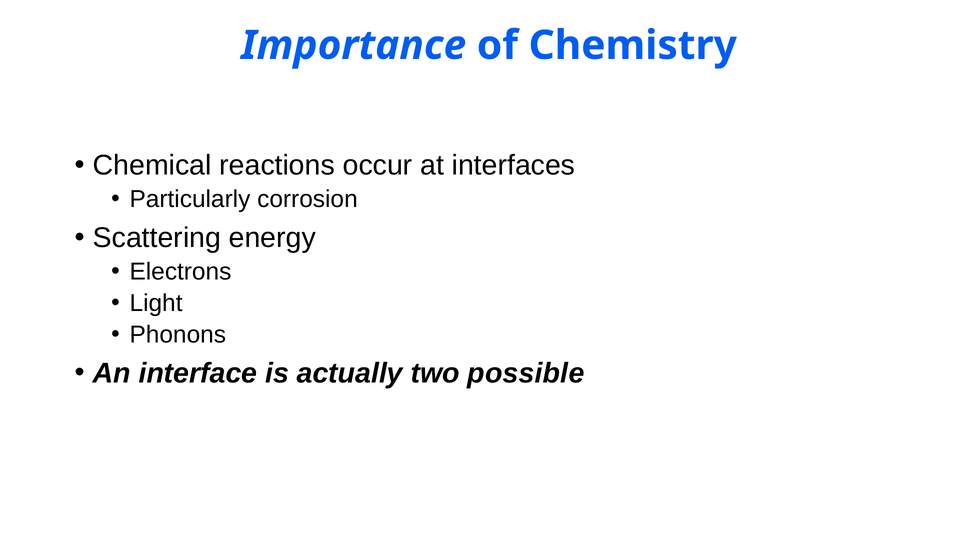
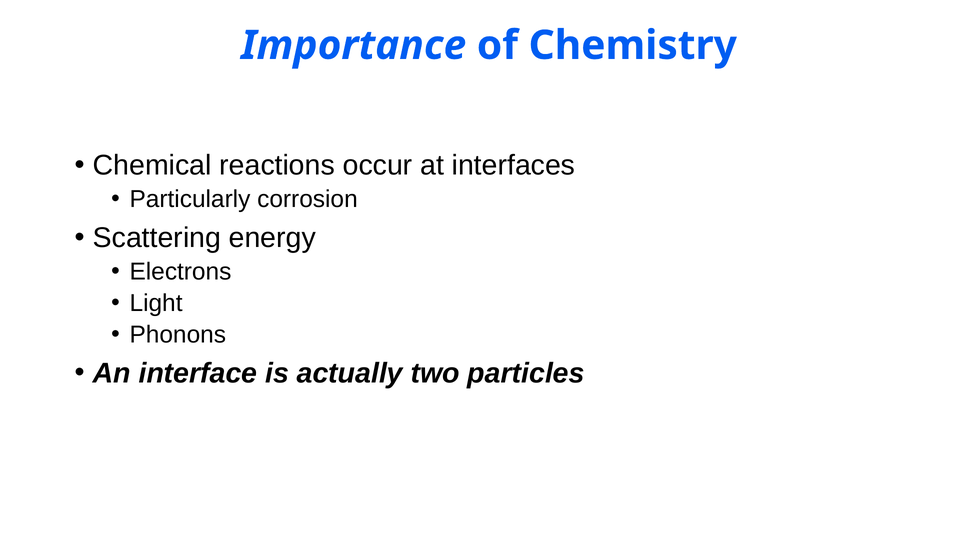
possible: possible -> particles (526, 373)
